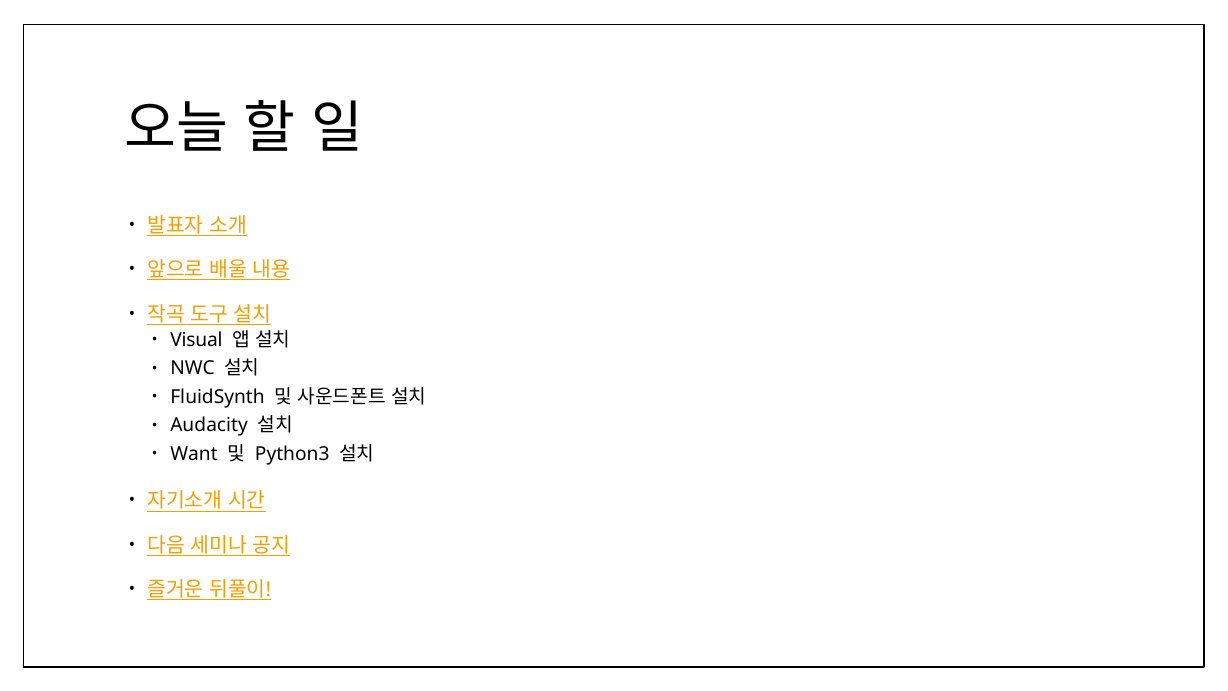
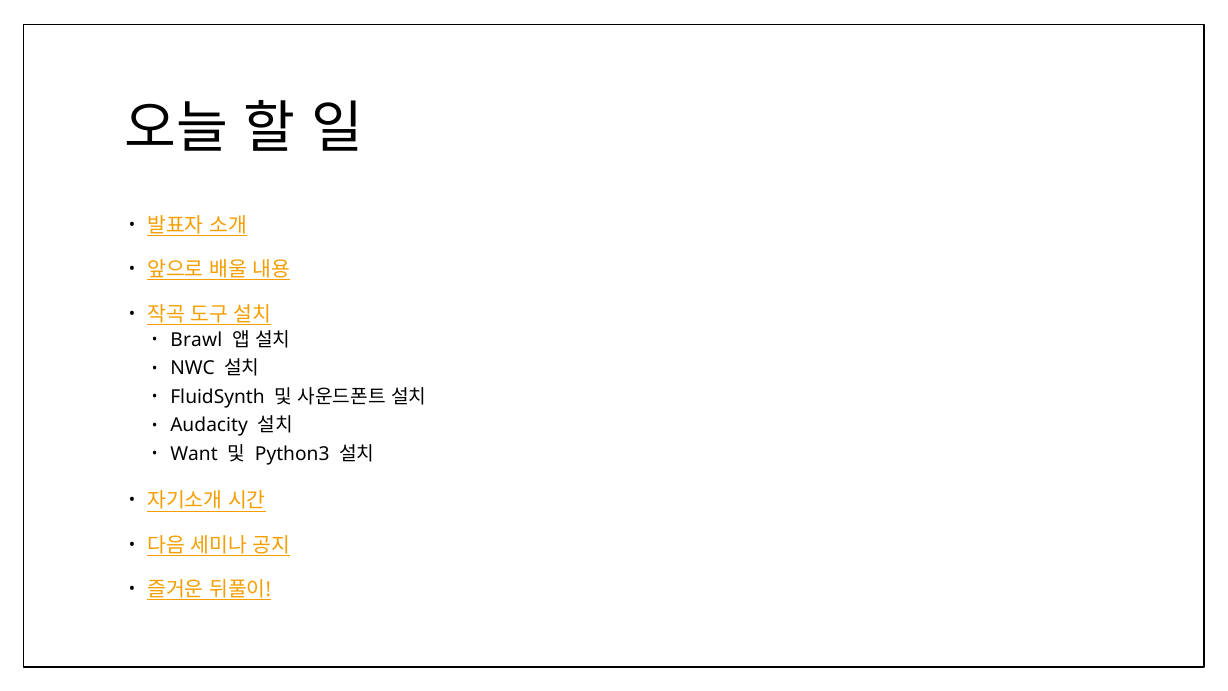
Visual: Visual -> Brawl (196, 340)
